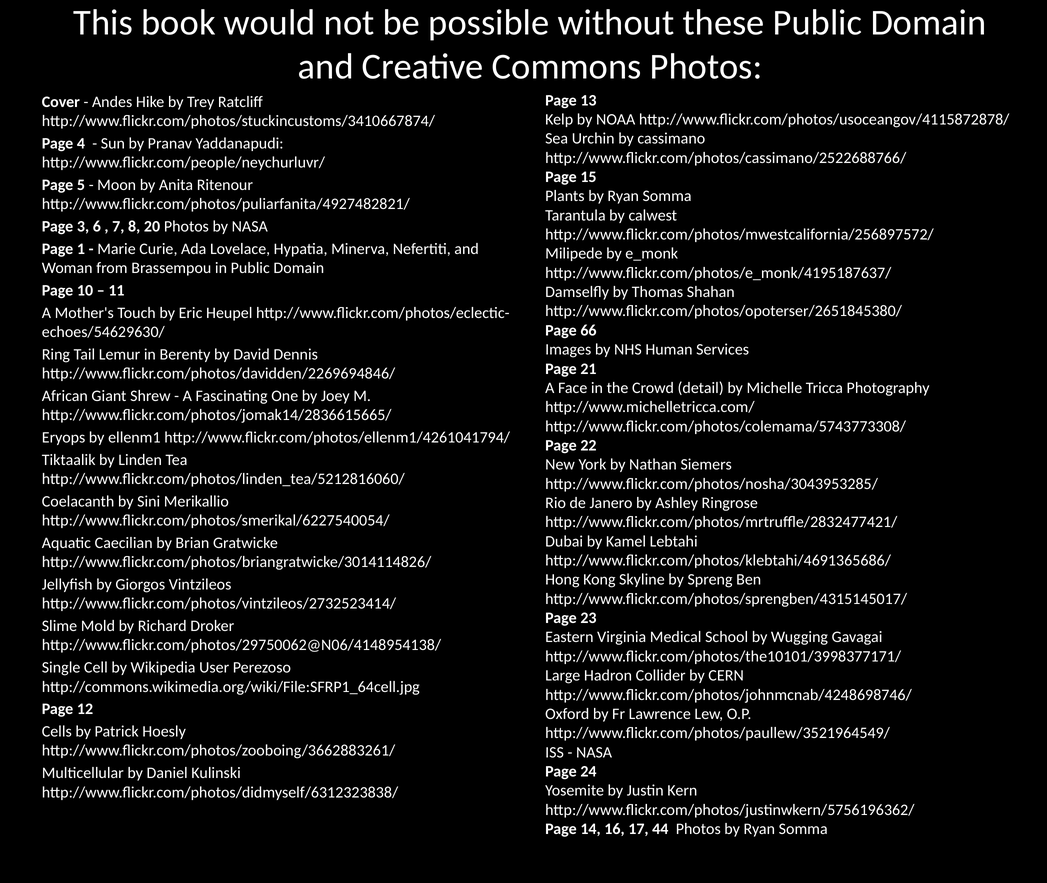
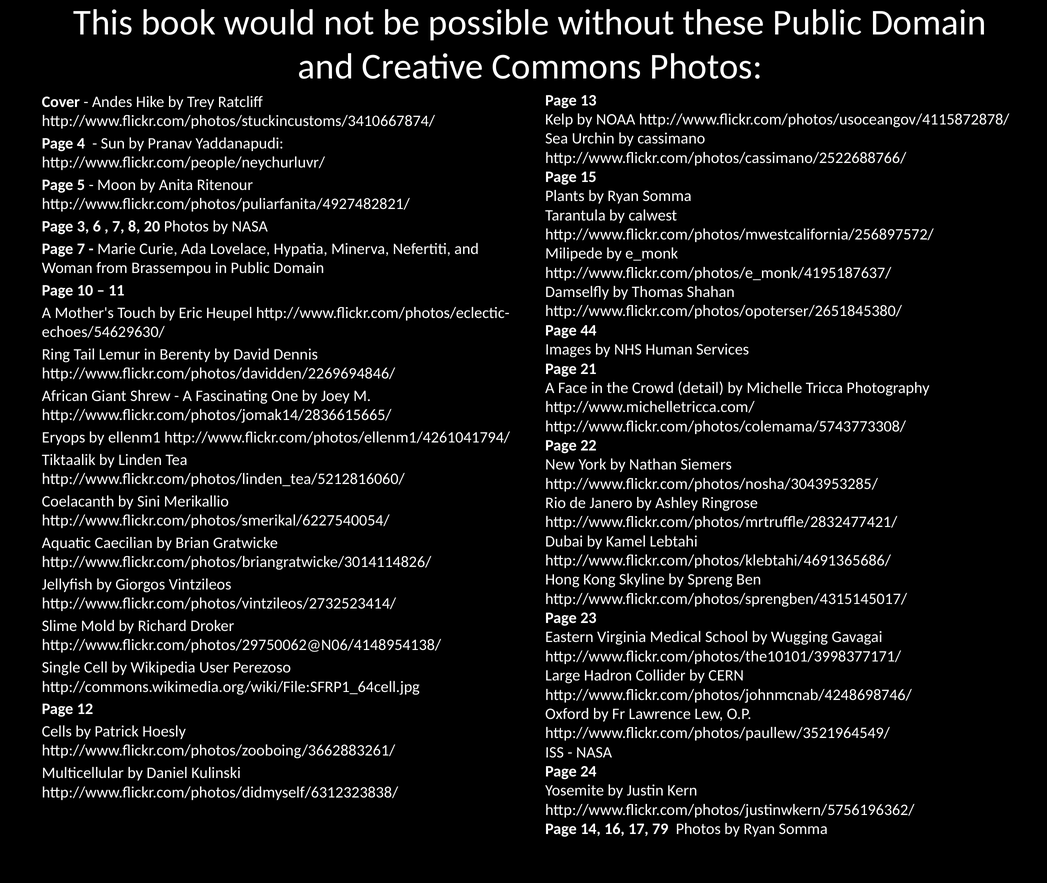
Page 1: 1 -> 7 (81, 249)
66: 66 -> 44 (588, 330)
44: 44 -> 79 (660, 829)
